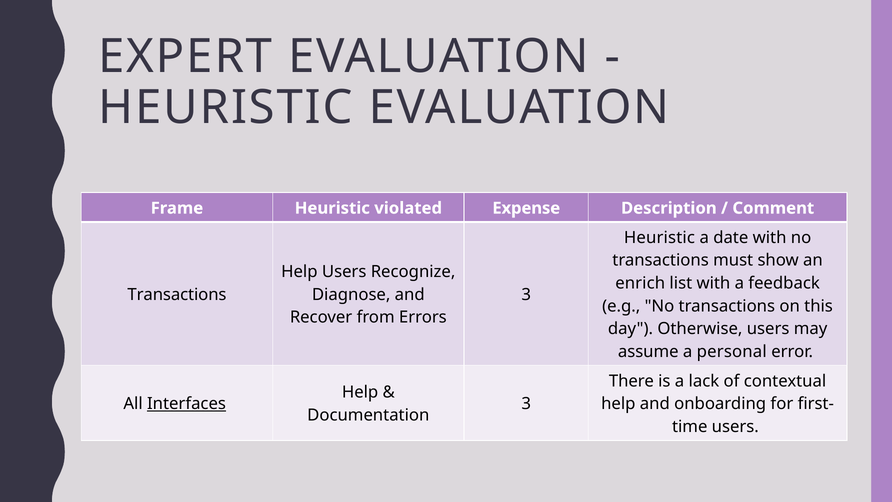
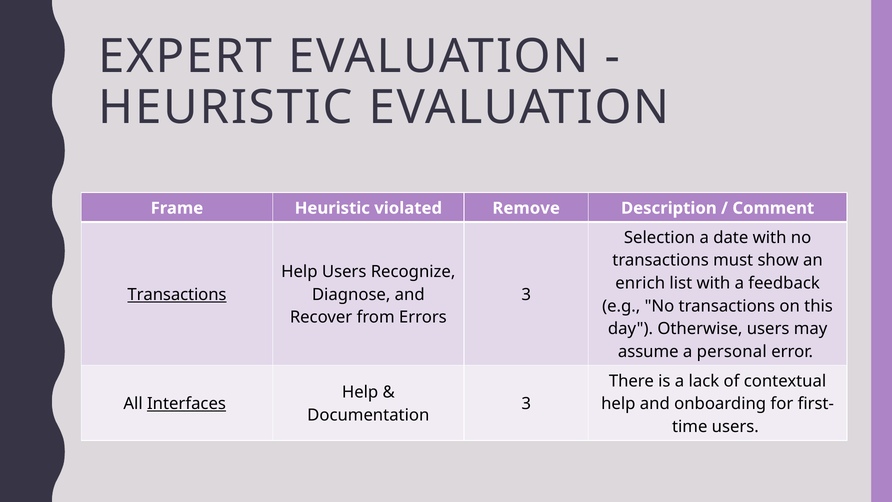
Expense: Expense -> Remove (526, 208)
Heuristic: Heuristic -> Selection (659, 238)
Transactions underline: none -> present (177, 294)
